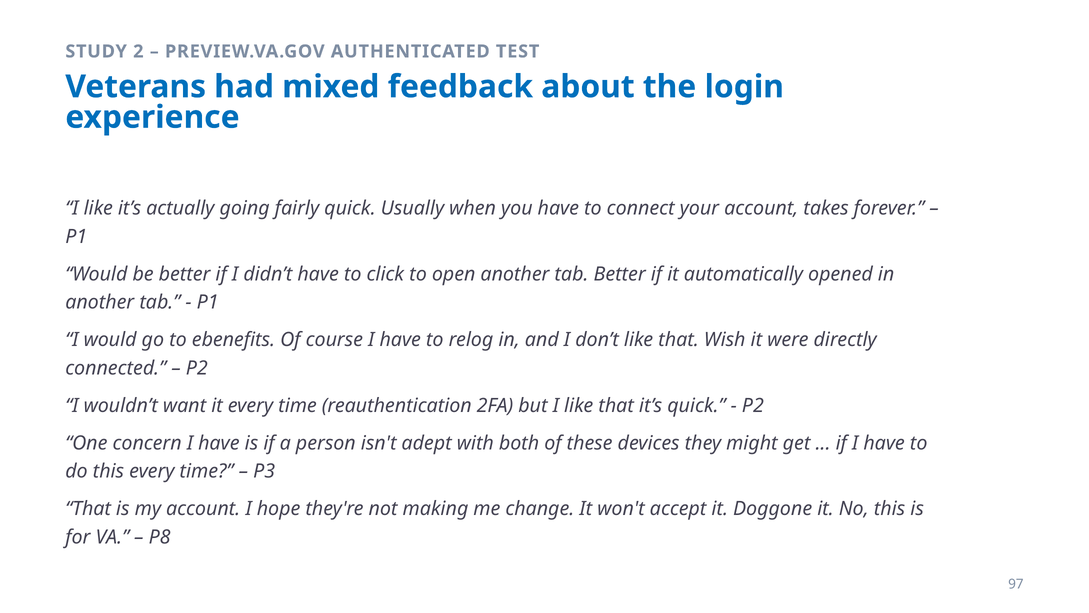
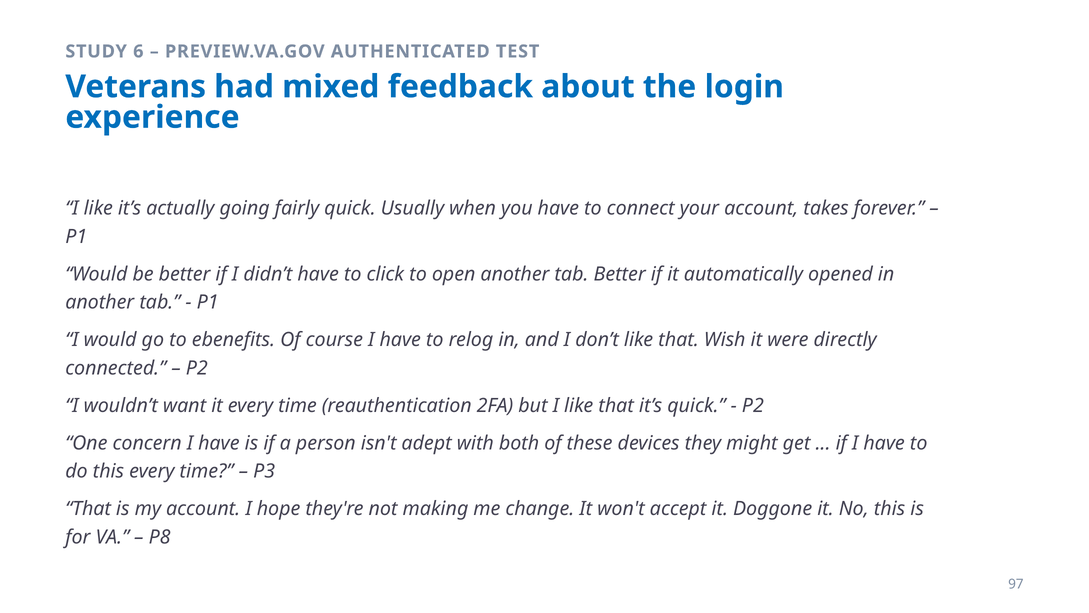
2: 2 -> 6 (138, 51)
